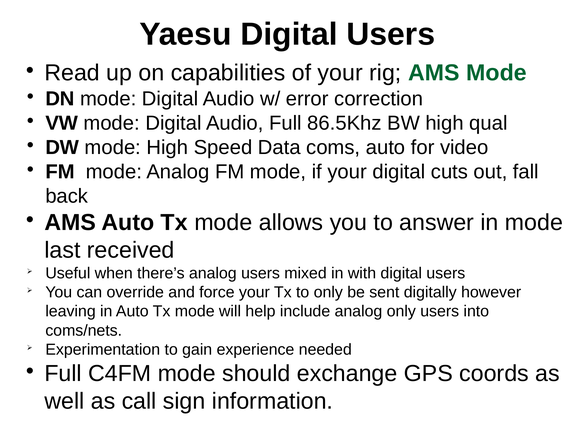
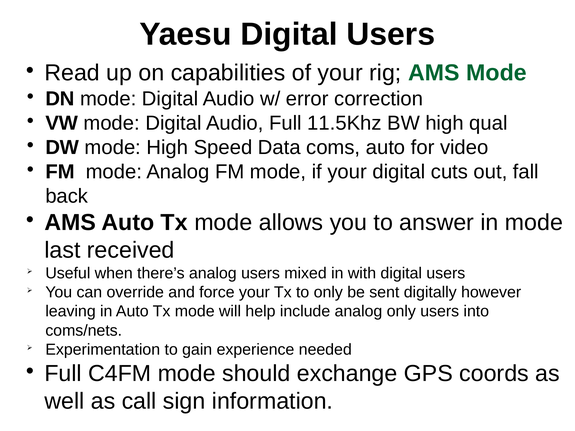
86.5Khz: 86.5Khz -> 11.5Khz (344, 123)
